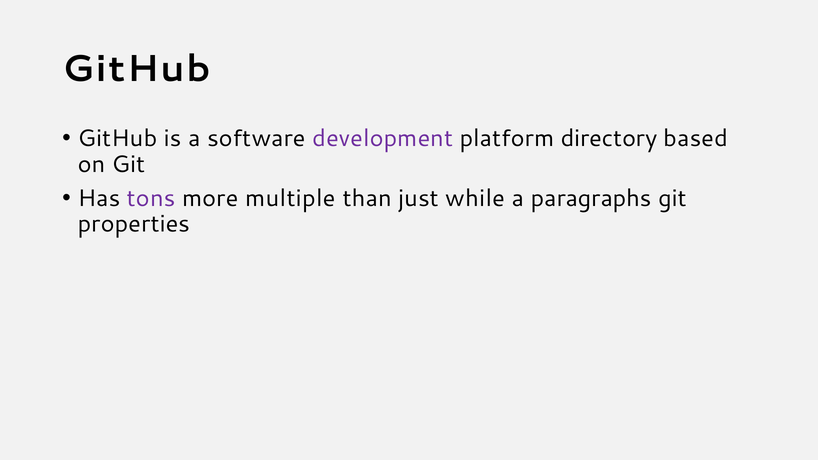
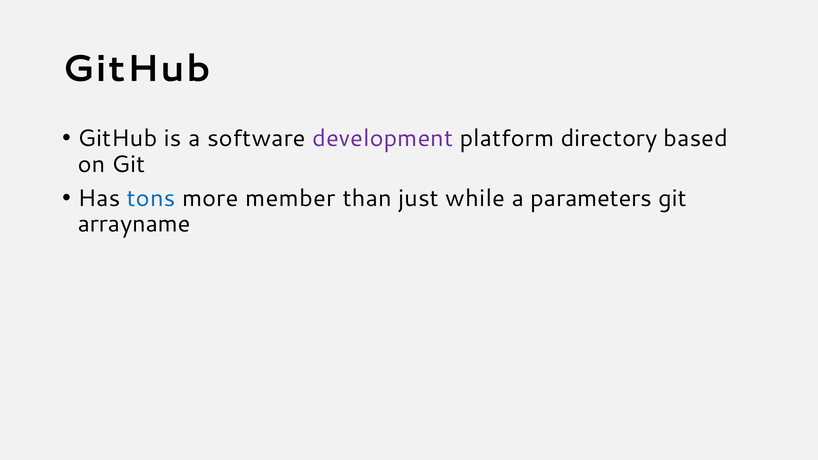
tons colour: purple -> blue (151, 198)
multiple: multiple -> member (291, 198)
paragraphs: paragraphs -> parameters (591, 198)
properties: properties -> arrayname (134, 224)
